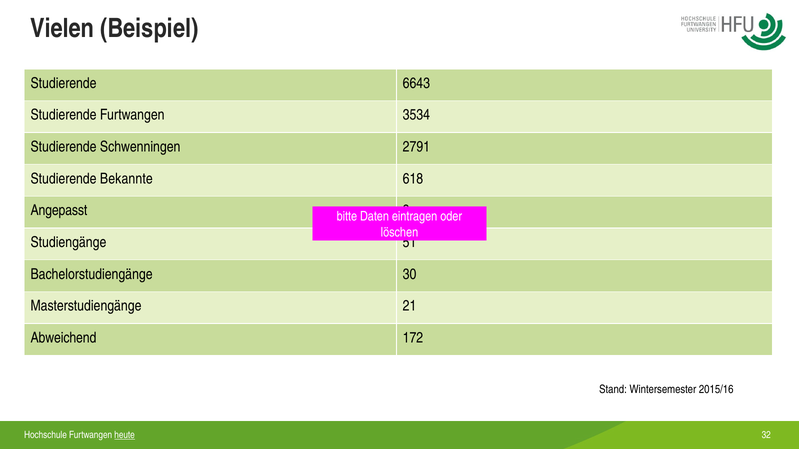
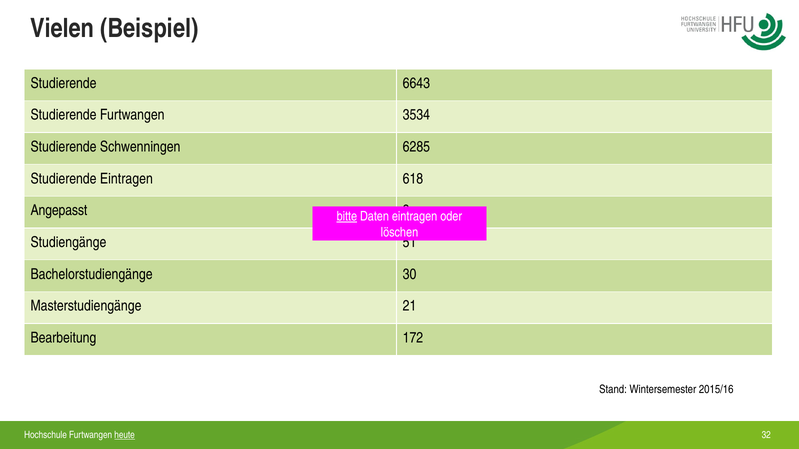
2791: 2791 -> 6285 (416, 147)
Studierende Bekannte: Bekannte -> Eintragen (126, 179)
bitte underline: none -> present (347, 217)
Abweichend: Abweichend -> Bearbeitung (63, 338)
